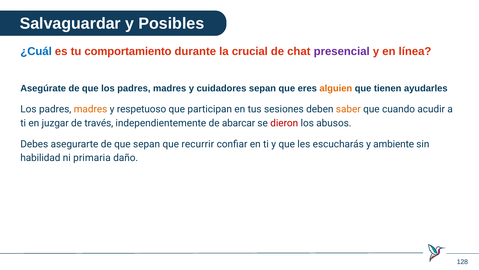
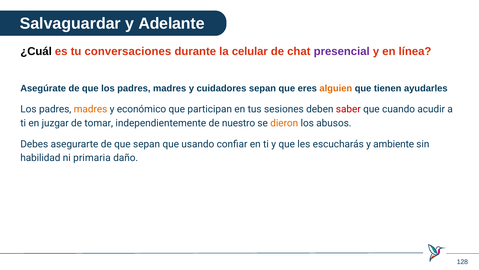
Posibles: Posibles -> Adelante (171, 23)
¿Cuál colour: blue -> black (36, 51)
comportamiento: comportamiento -> conversaciones (128, 51)
crucial: crucial -> celular (250, 51)
respetuoso: respetuoso -> económico (142, 109)
saber colour: orange -> red (348, 109)
través: través -> tomar (99, 123)
abarcar: abarcar -> nuestro (239, 123)
dieron colour: red -> orange (284, 123)
recurrir: recurrir -> usando (198, 144)
